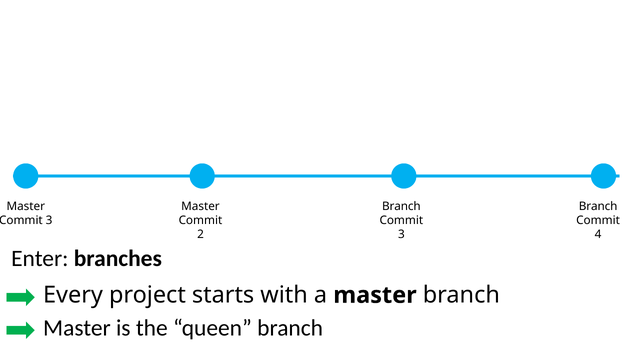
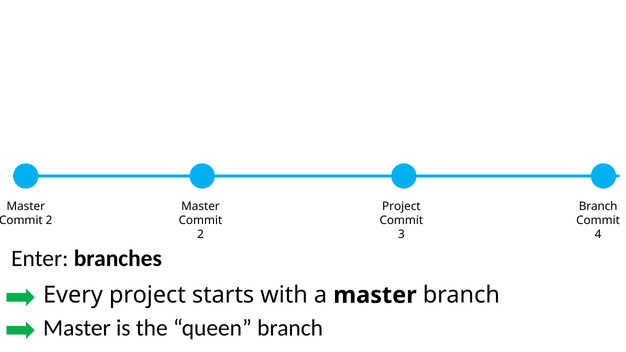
Branch: Branch -> Project (401, 206)
3: 3 -> 2 (49, 220)
